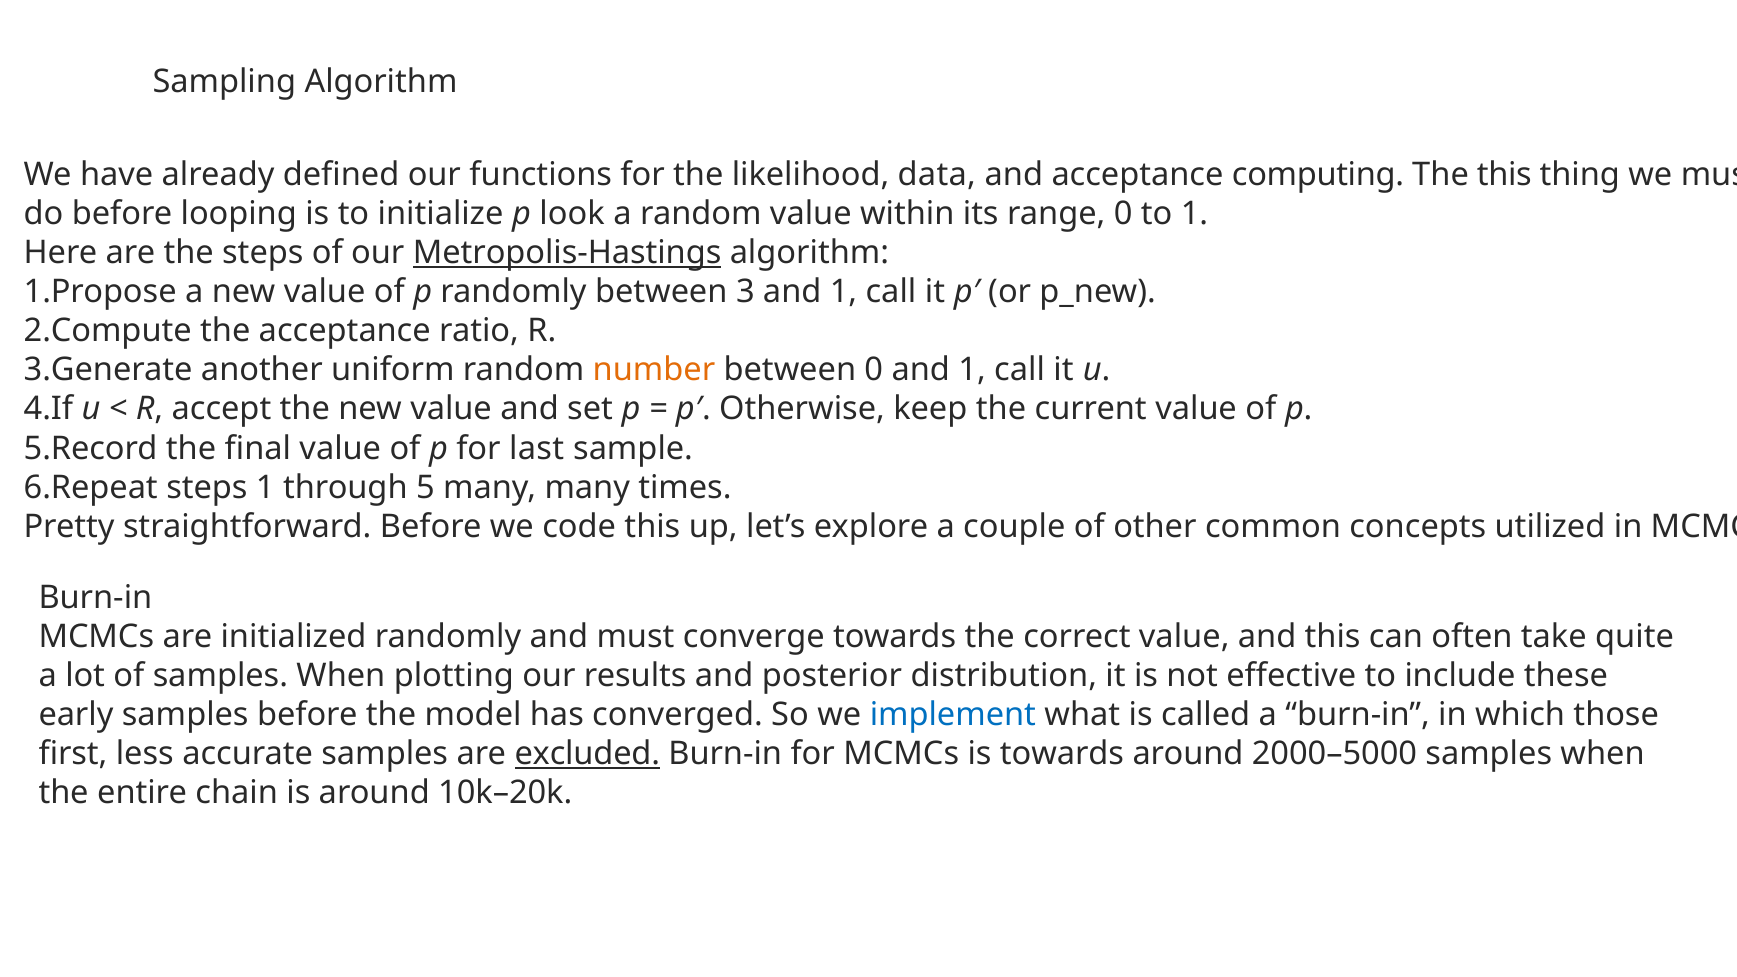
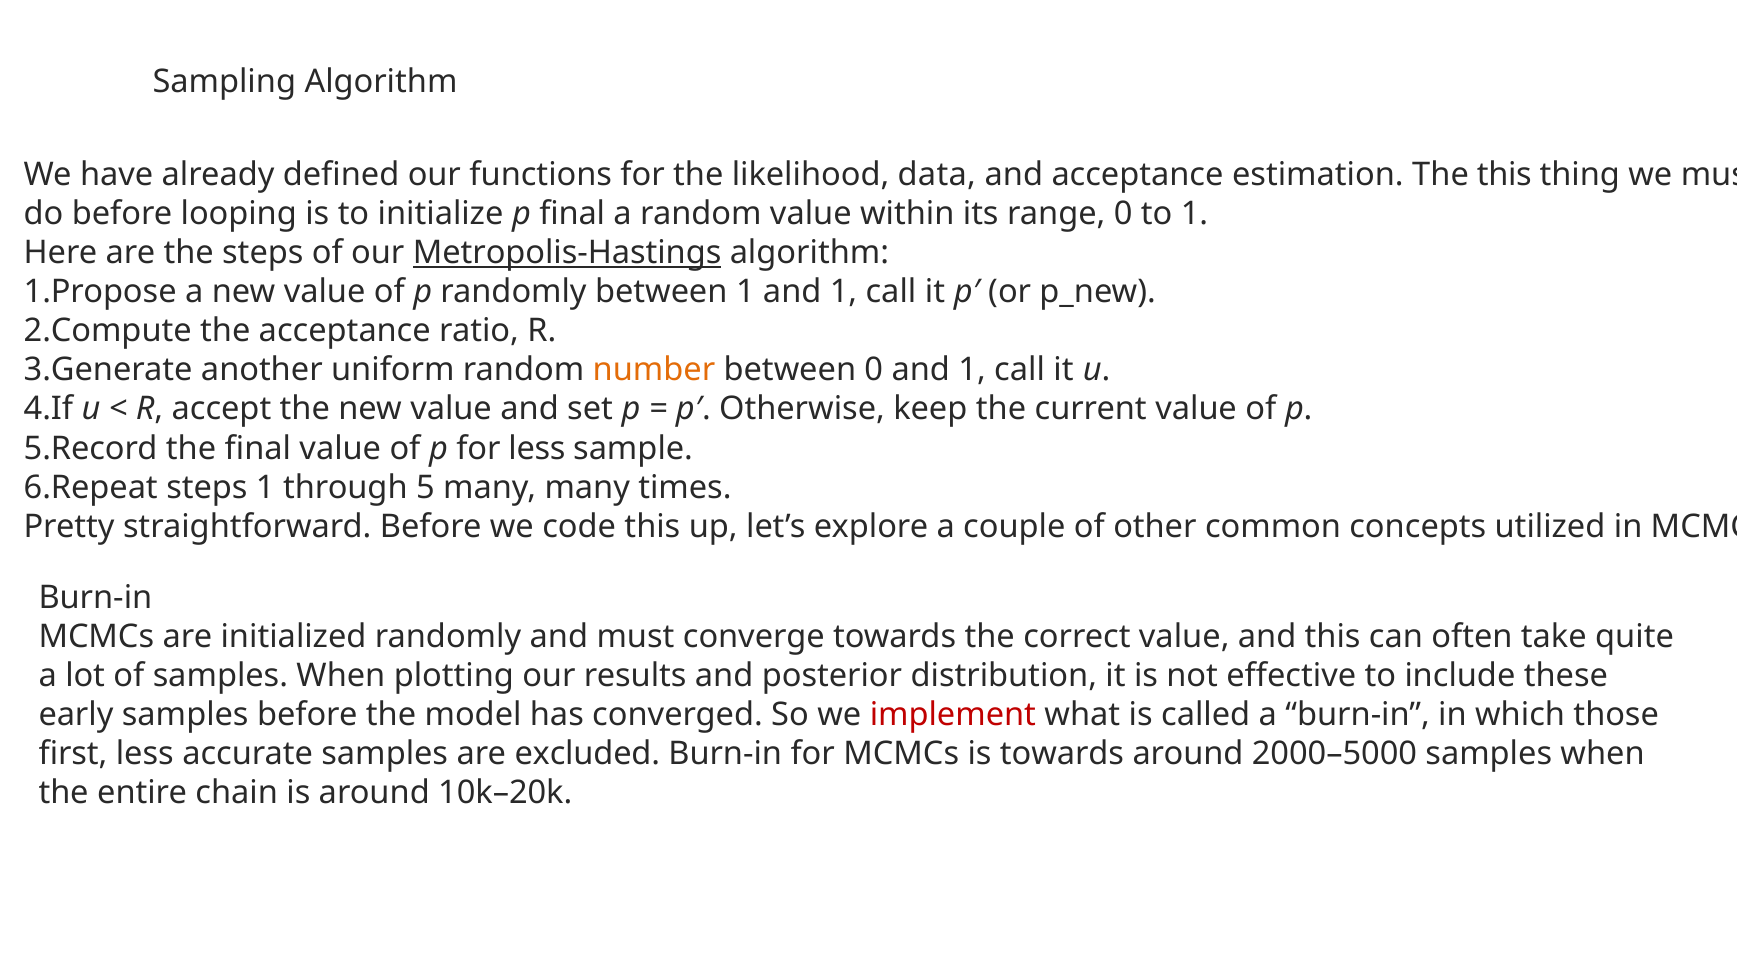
computing: computing -> estimation (1318, 175)
p look: look -> final (572, 214)
between 3: 3 -> 1 (745, 292)
for last: last -> less (537, 448)
implement colour: blue -> red (953, 715)
excluded underline: present -> none (587, 754)
